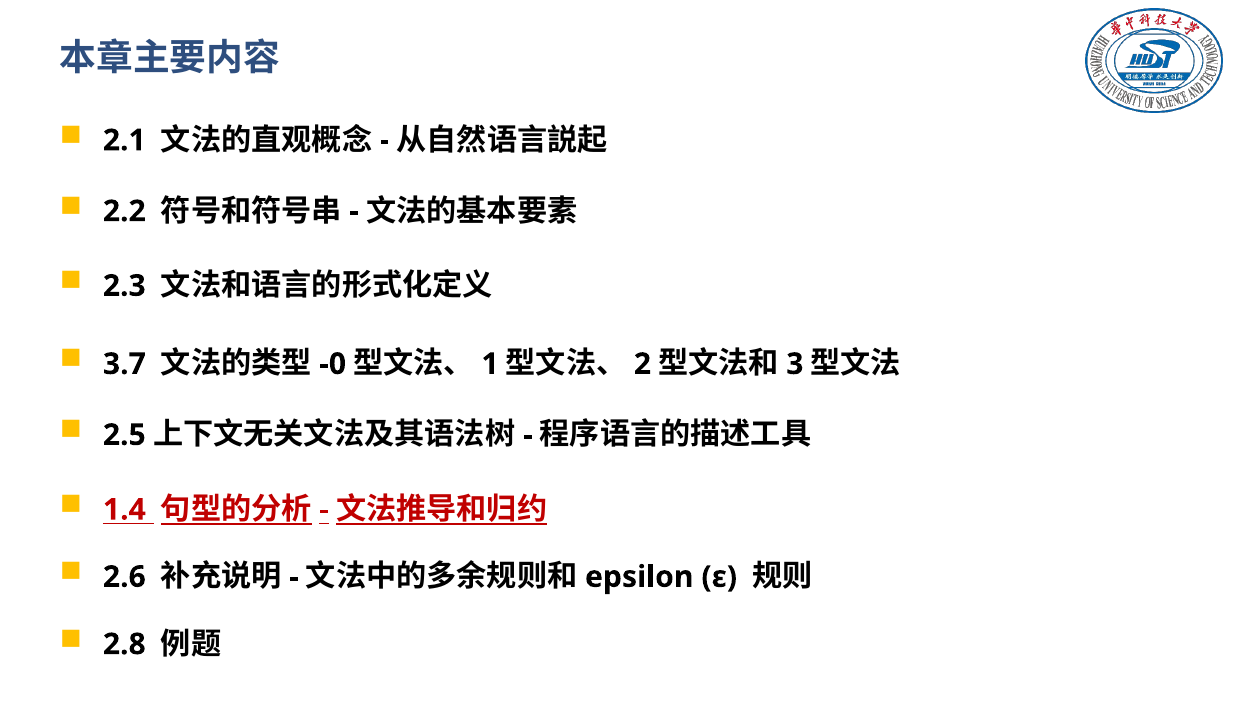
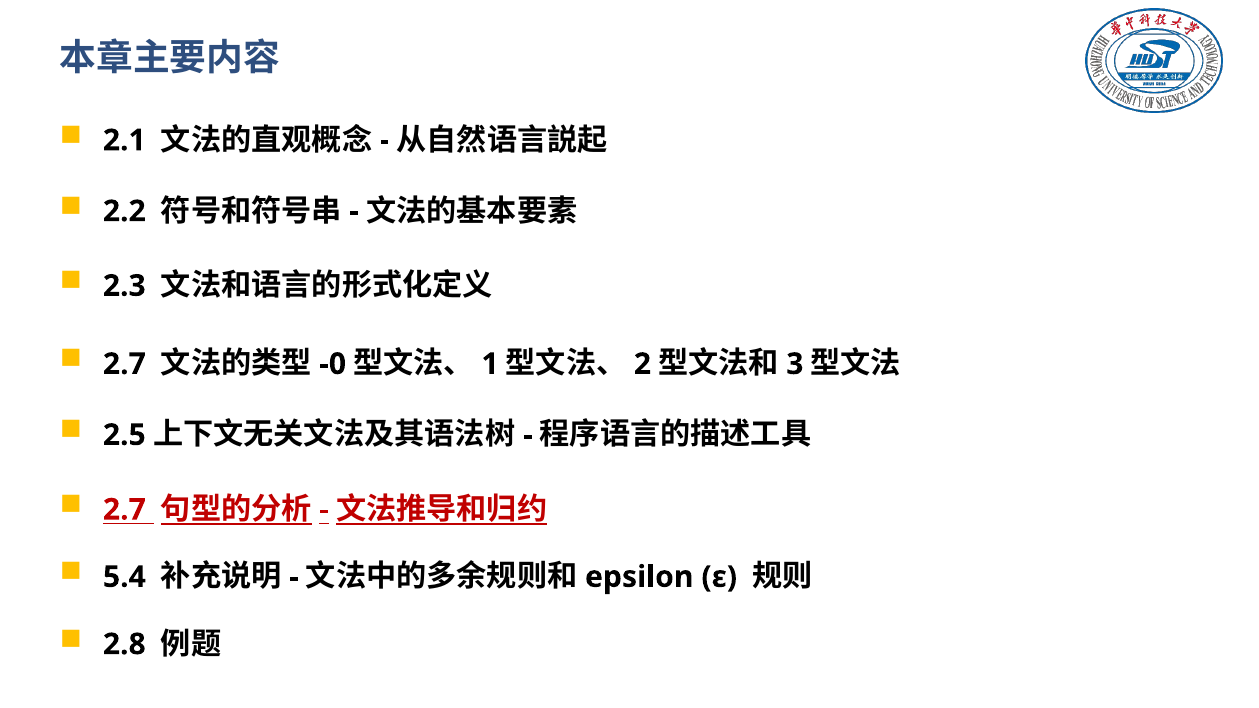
3.7: 3.7 -> 2.7 (124, 364)
1.4: 1.4 -> 2.7 (124, 510)
2.6: 2.6 -> 5.4 (124, 577)
